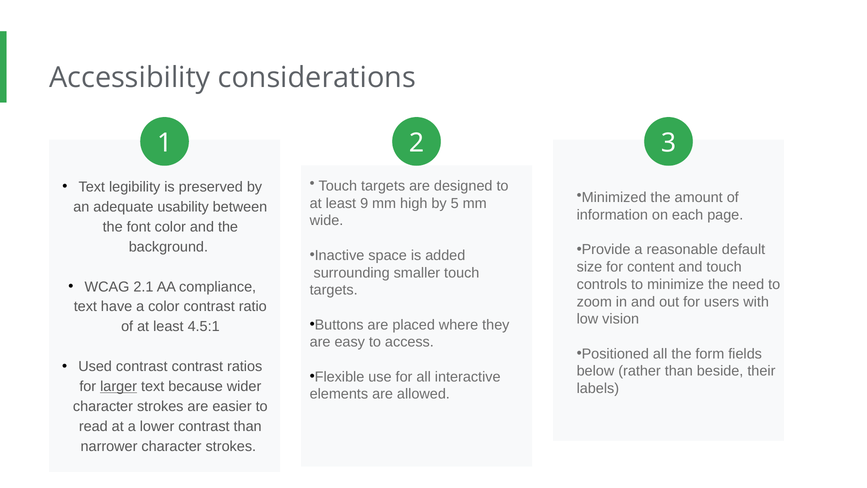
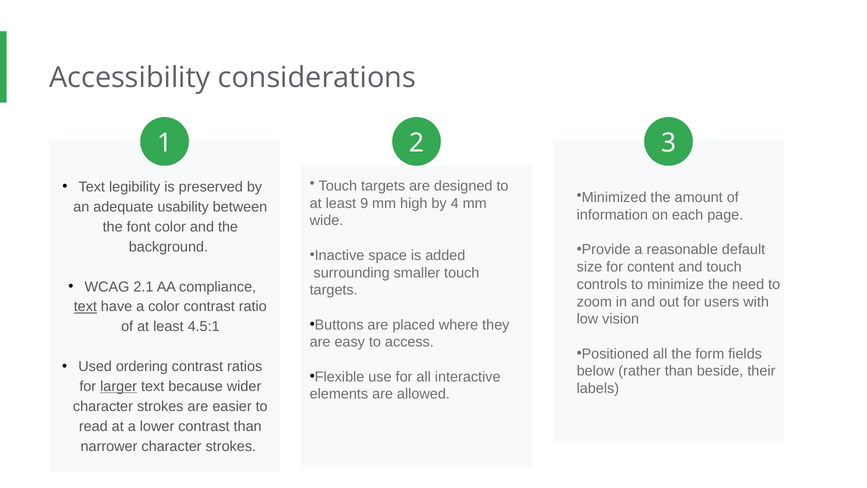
5: 5 -> 4 (455, 203)
text underline: none -> present (85, 307)
Used contrast: contrast -> ordering (142, 366)
